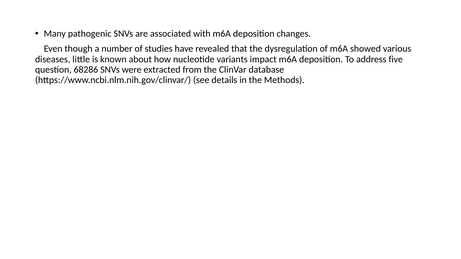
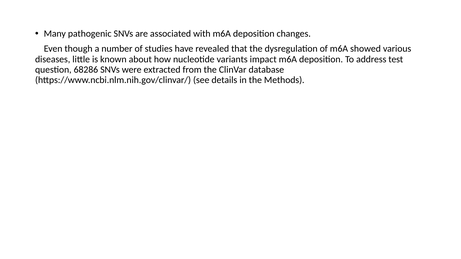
five: five -> test (396, 59)
